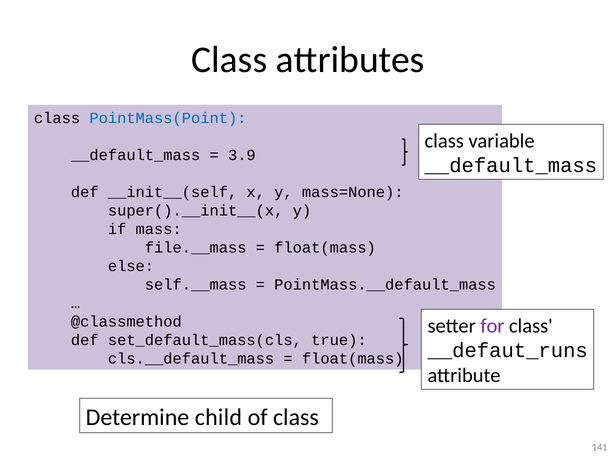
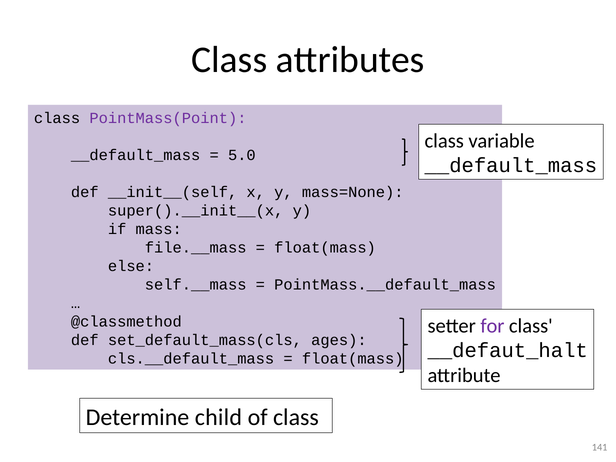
PointMass(Point colour: blue -> purple (168, 118)
3.9: 3.9 -> 5.0 (242, 155)
true: true -> ages (339, 340)
__defaut_runs: __defaut_runs -> __defaut_halt (508, 351)
